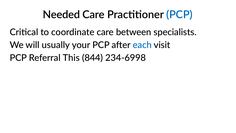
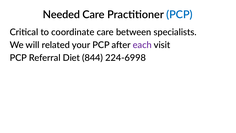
usually: usually -> related (56, 45)
each colour: blue -> purple (142, 45)
This: This -> Diet (71, 58)
234-6998: 234-6998 -> 224-6998 (126, 58)
